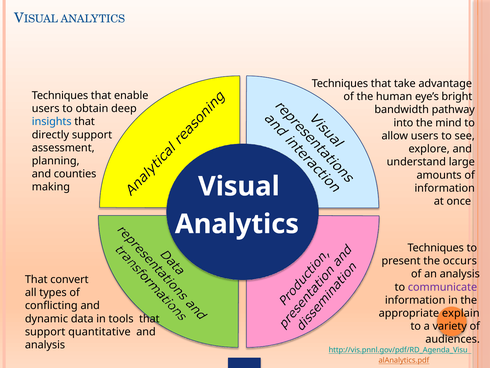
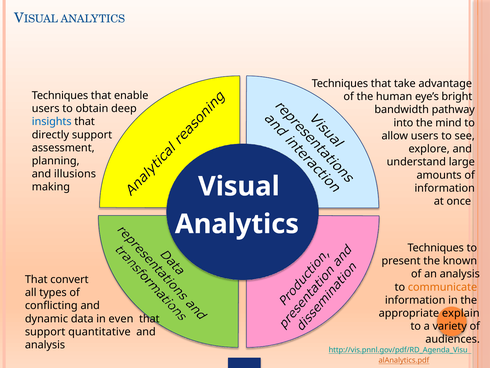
counties: counties -> illusions (75, 174)
occurs: occurs -> known (460, 261)
communicate colour: purple -> orange (442, 287)
tools: tools -> even (121, 318)
